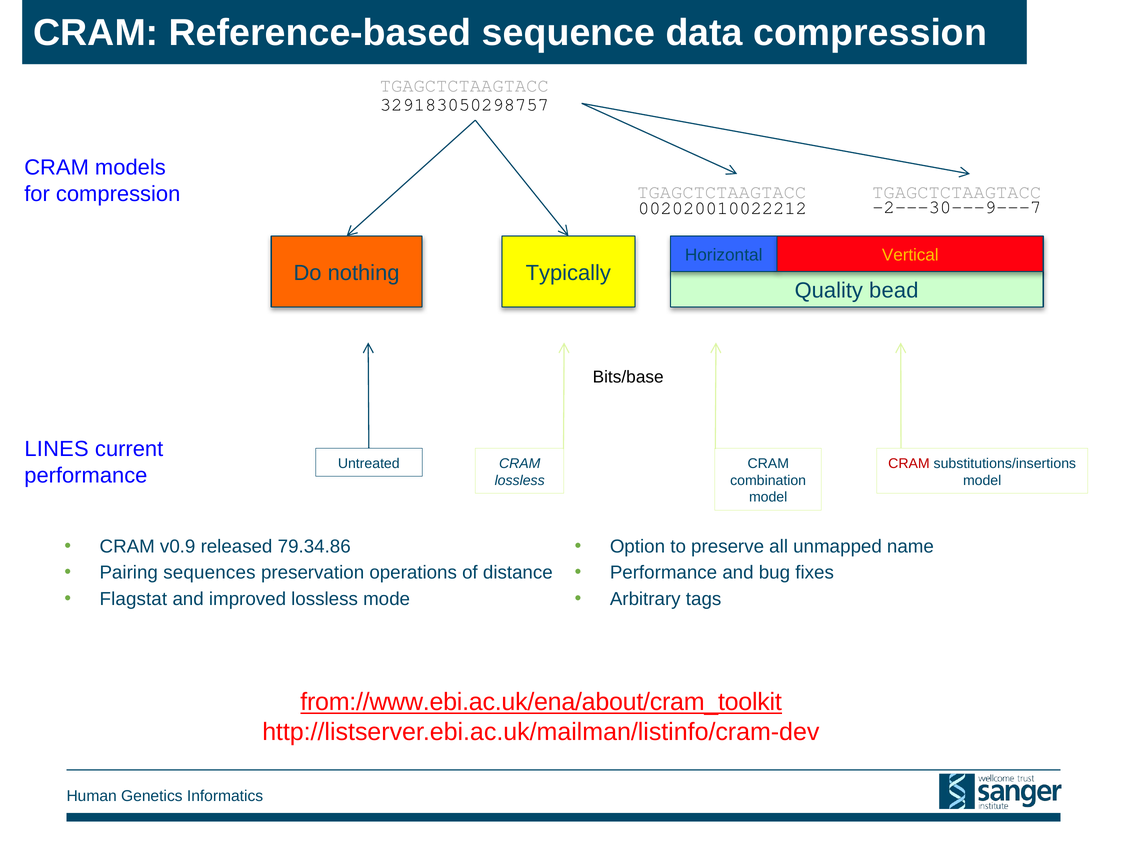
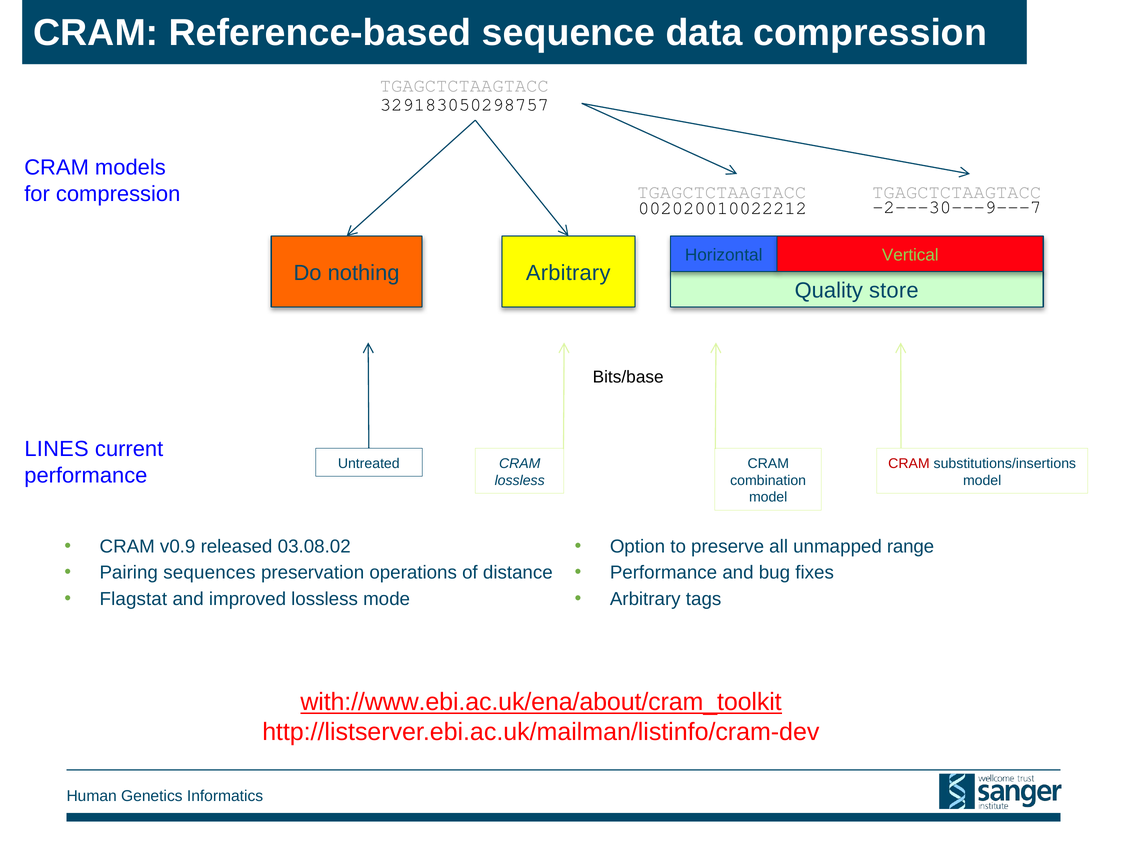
Vertical colour: yellow -> light green (910, 255)
nothing Typically: Typically -> Arbitrary (568, 273)
bead: bead -> store (894, 291)
79.34.86: 79.34.86 -> 03.08.02 (314, 547)
name: name -> range (911, 547)
from://www.ebi.ac.uk/ena/about/cram_toolkit: from://www.ebi.ac.uk/ena/about/cram_toolkit -> with://www.ebi.ac.uk/ena/about/cram_toolkit (541, 702)
